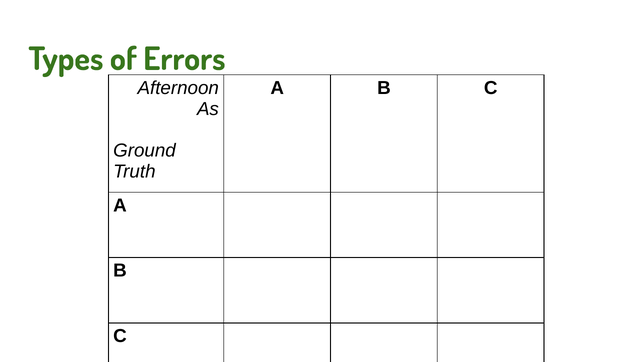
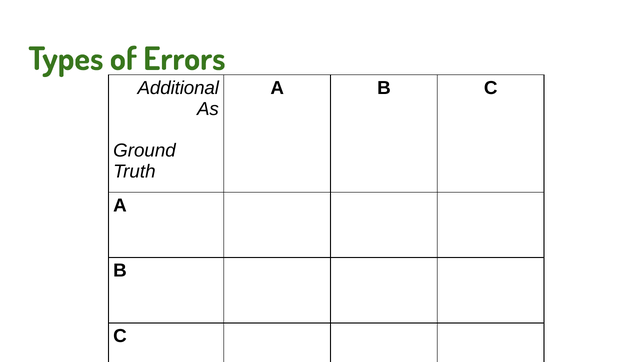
Afternoon: Afternoon -> Additional (178, 88)
